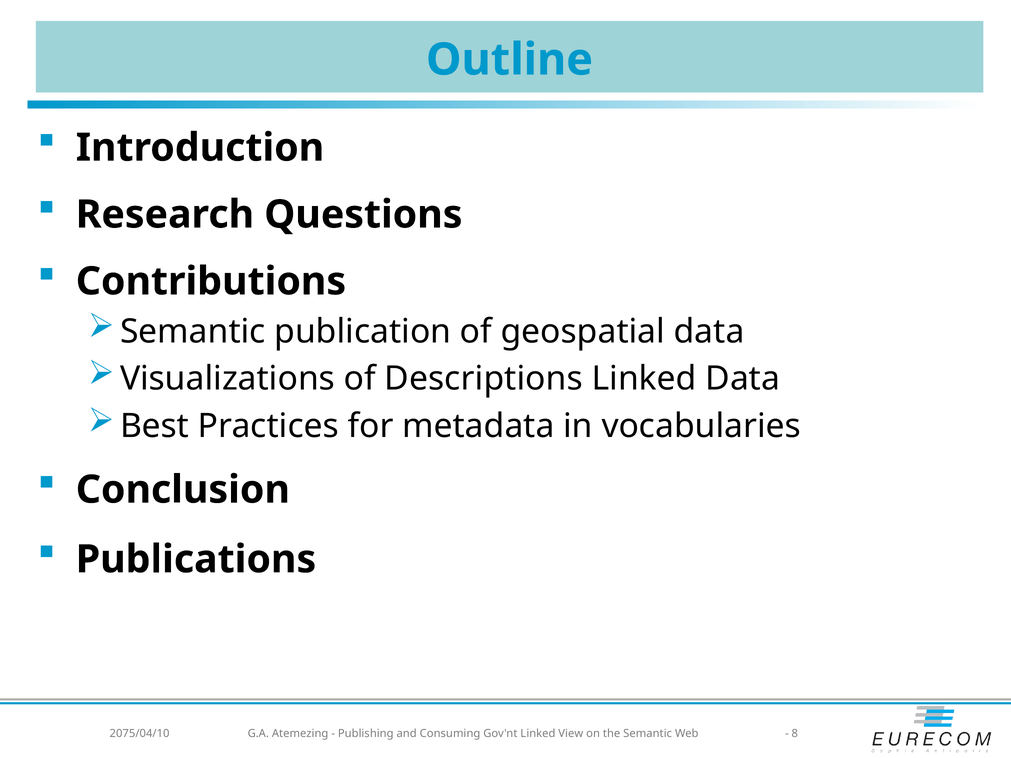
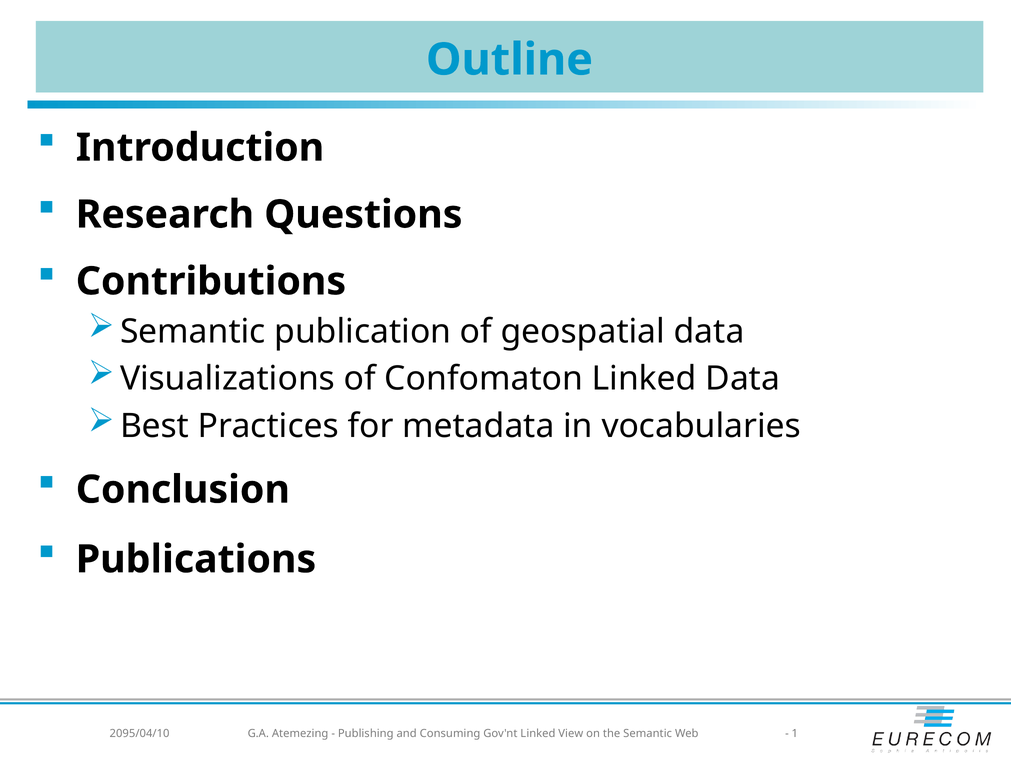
Descriptions: Descriptions -> Confomaton (484, 379)
2075/04/10: 2075/04/10 -> 2095/04/10 (140, 734)
8: 8 -> 1 (795, 734)
